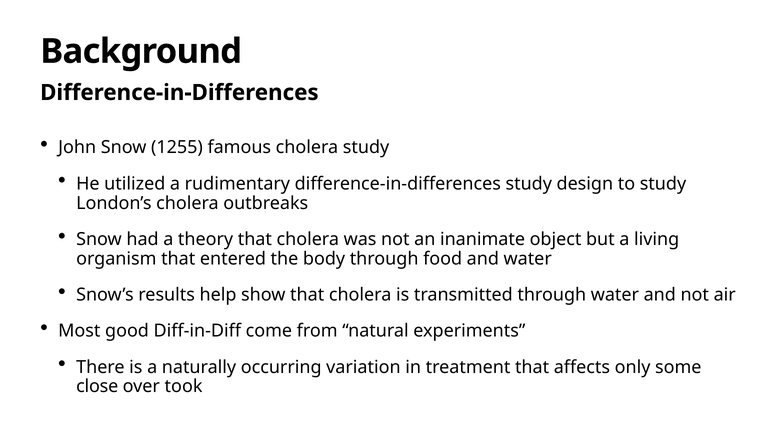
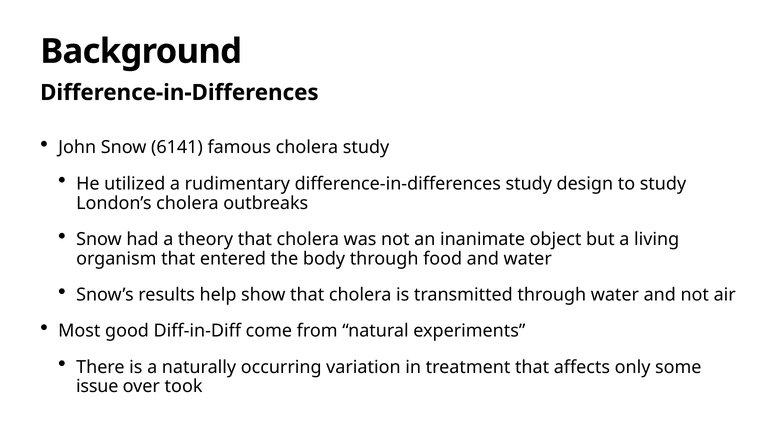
1255: 1255 -> 6141 (177, 147)
close: close -> issue (97, 386)
